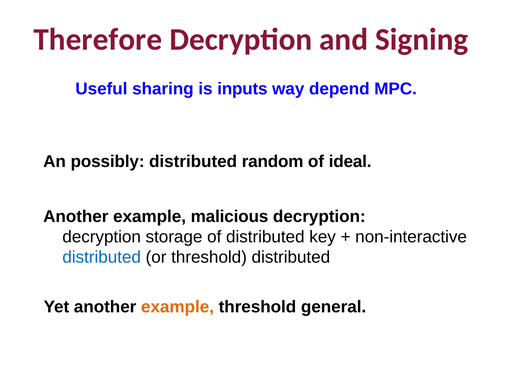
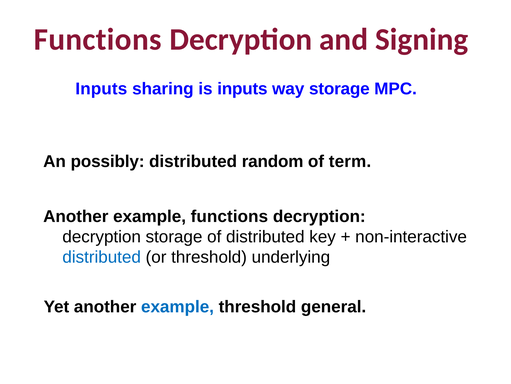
Therefore: Therefore -> Functions (98, 39)
Useful: Useful -> Inputs (101, 89)
way depend: depend -> storage (339, 89)
ideal: ideal -> term (350, 161)
example malicious: malicious -> functions (229, 216)
threshold distributed: distributed -> underlying (291, 257)
example colour: orange -> blue (177, 306)
